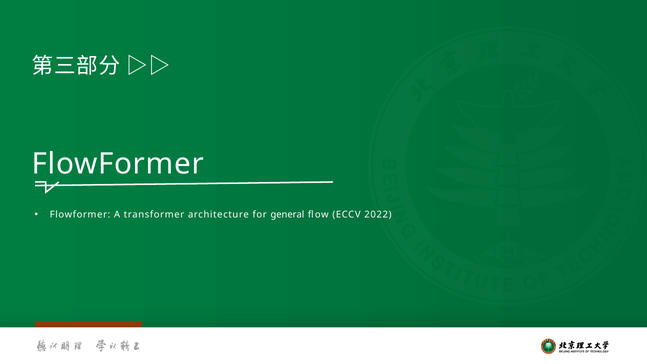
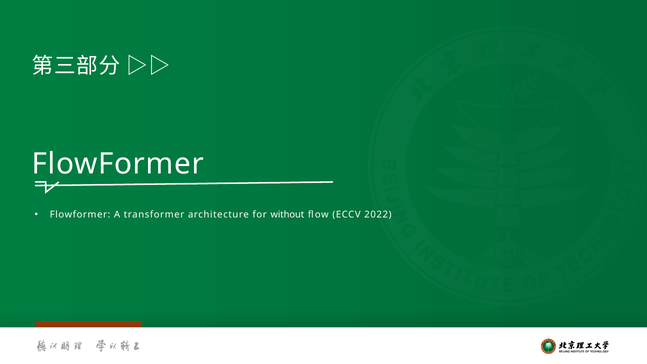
general: general -> without (287, 215)
